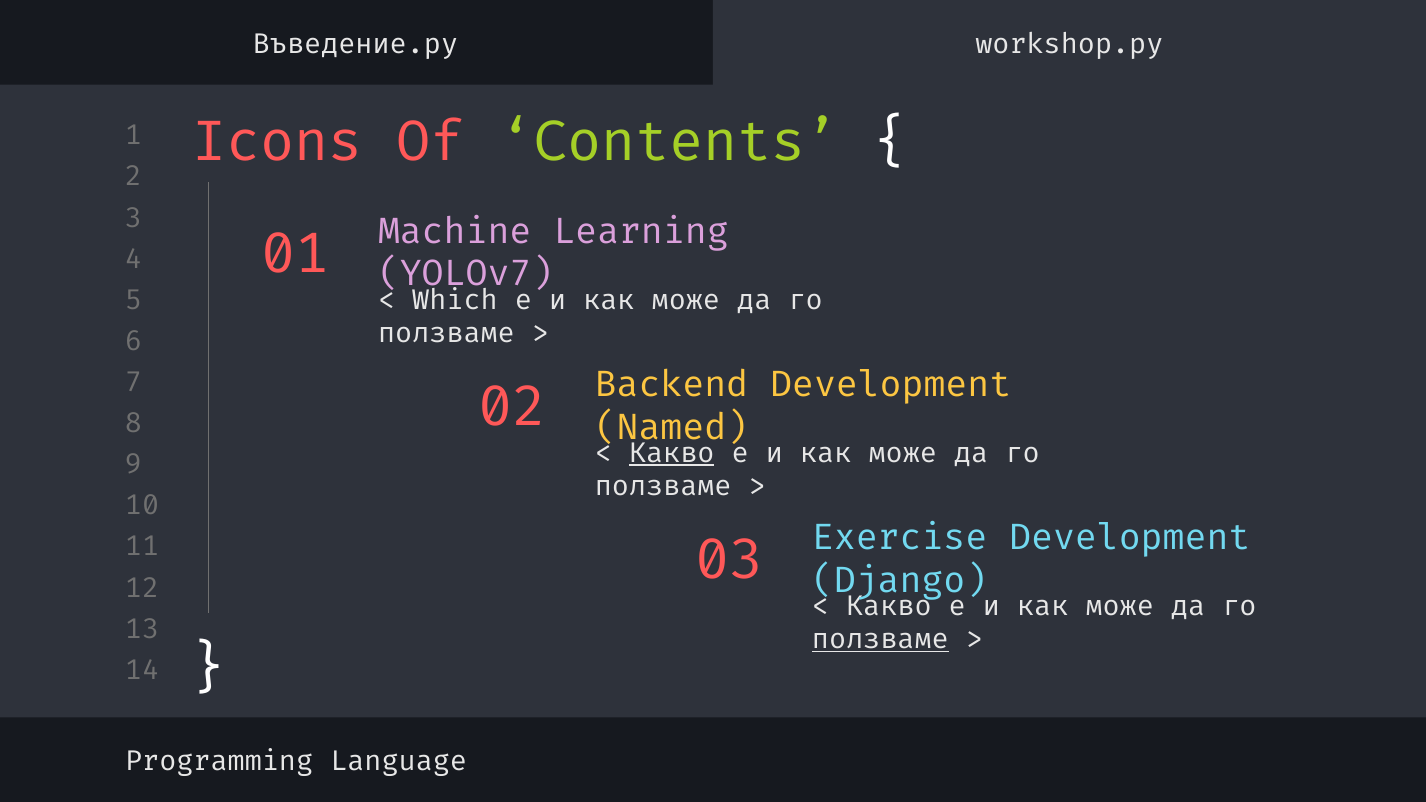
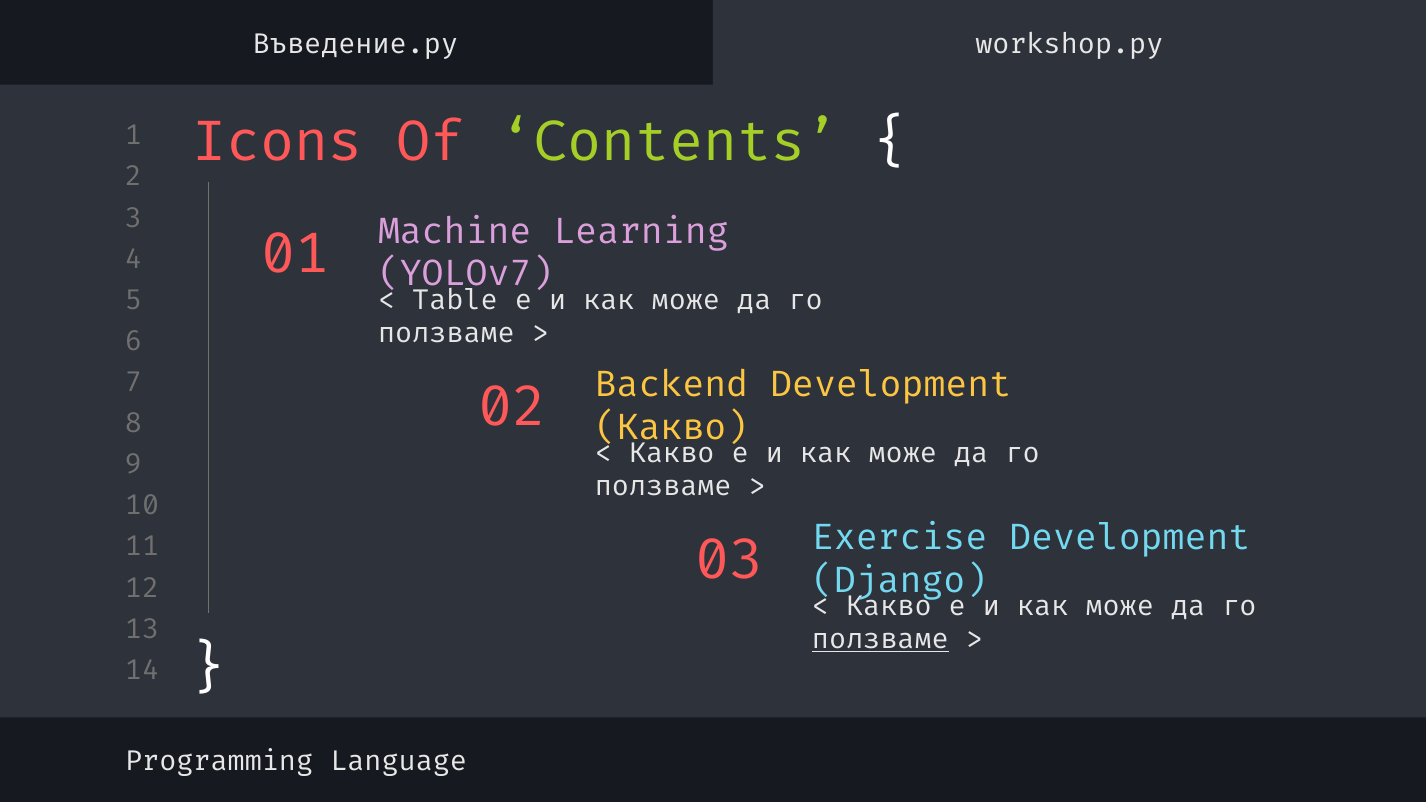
Which: Which -> Table (455, 300)
Named: Named -> Какво (671, 428)
Какво underline: present -> none (672, 453)
